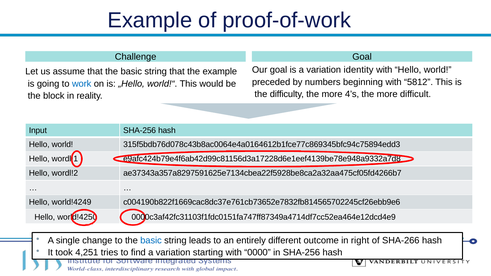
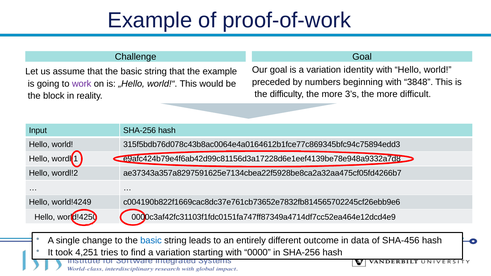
5812: 5812 -> 3848 (418, 82)
work colour: blue -> purple (82, 84)
4’s: 4’s -> 3’s (352, 94)
right: right -> data (360, 241)
SHA-266: SHA-266 -> SHA-456 (401, 241)
